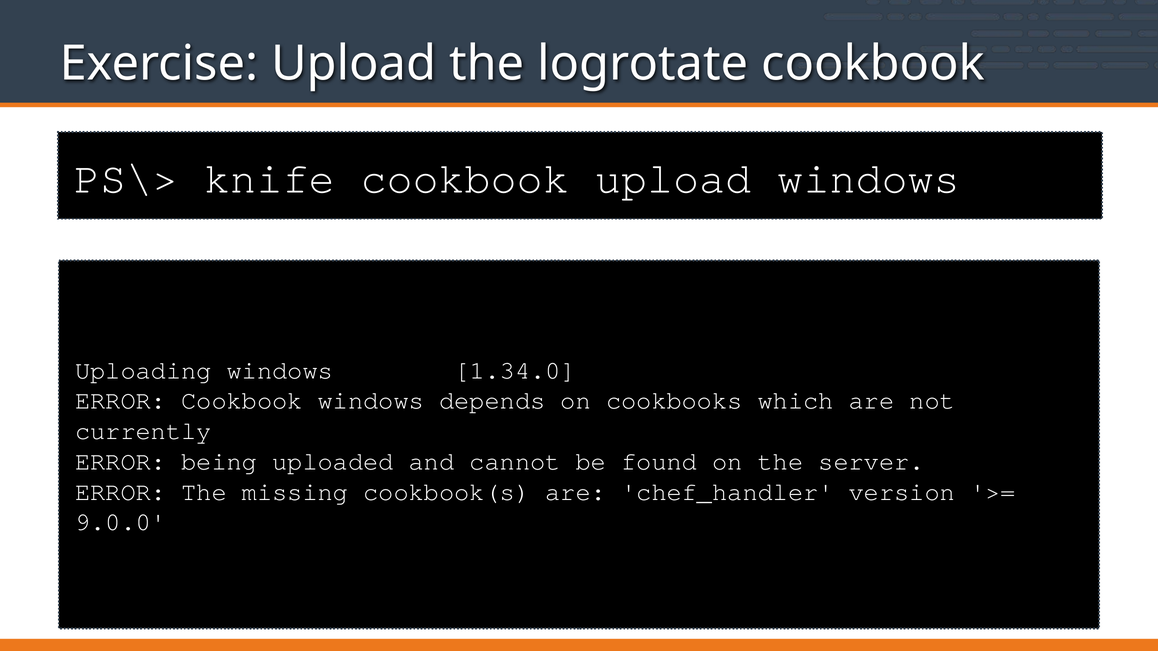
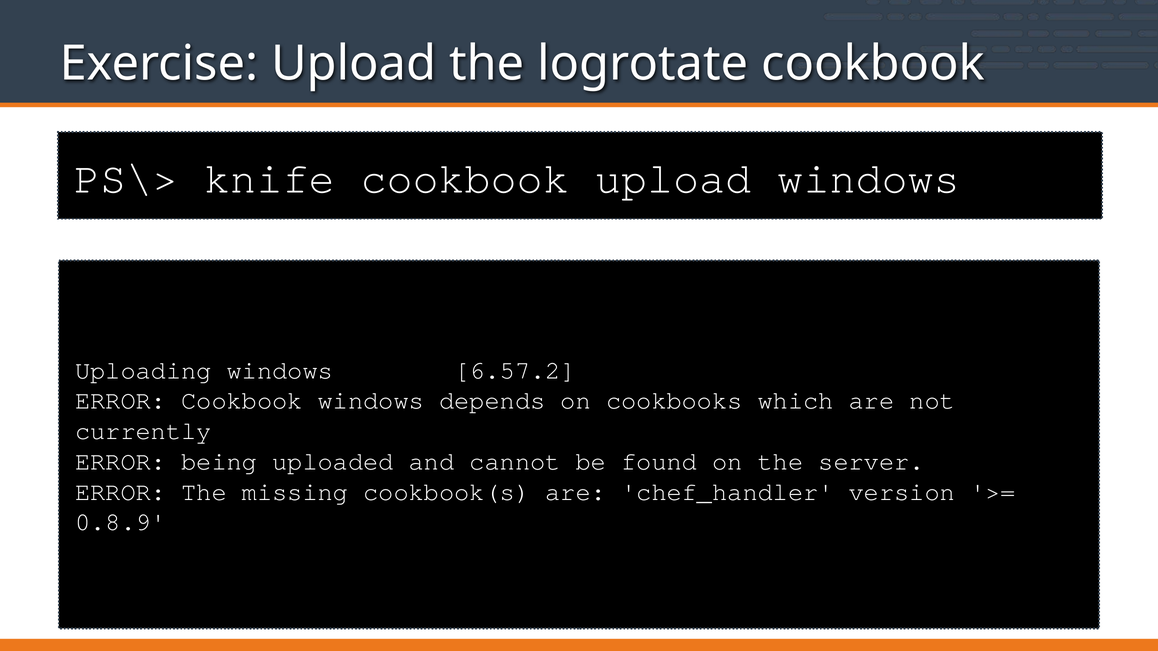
1.34.0: 1.34.0 -> 6.57.2 (515, 370)
9.0.0: 9.0.0 -> 0.8.9 (121, 522)
